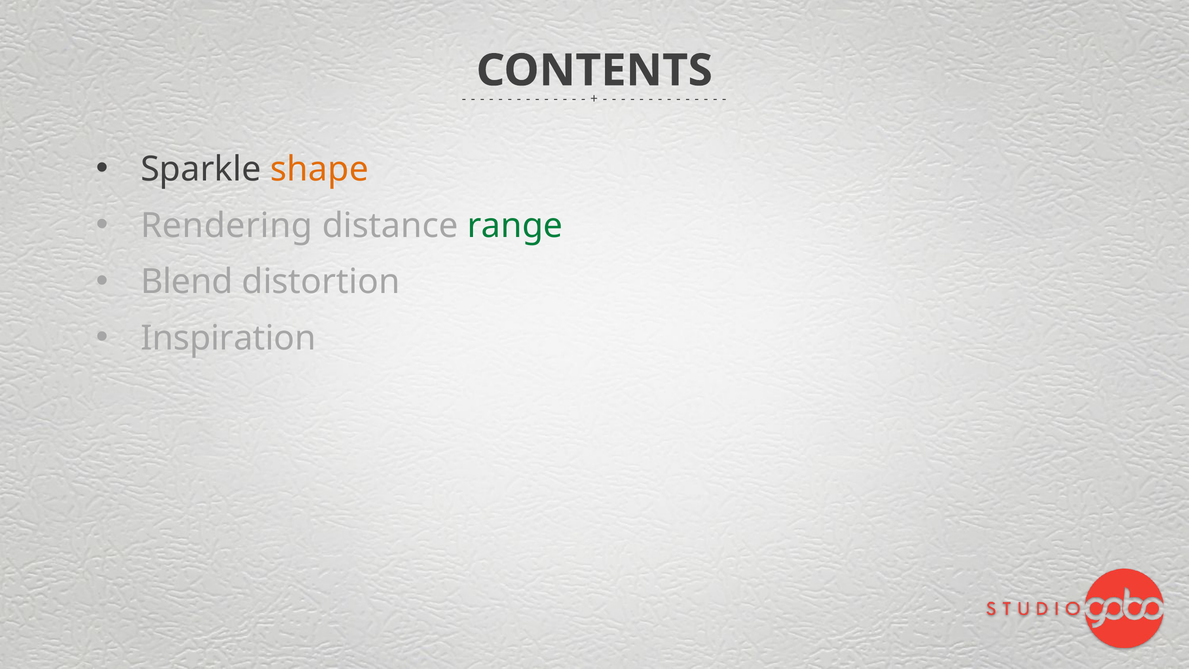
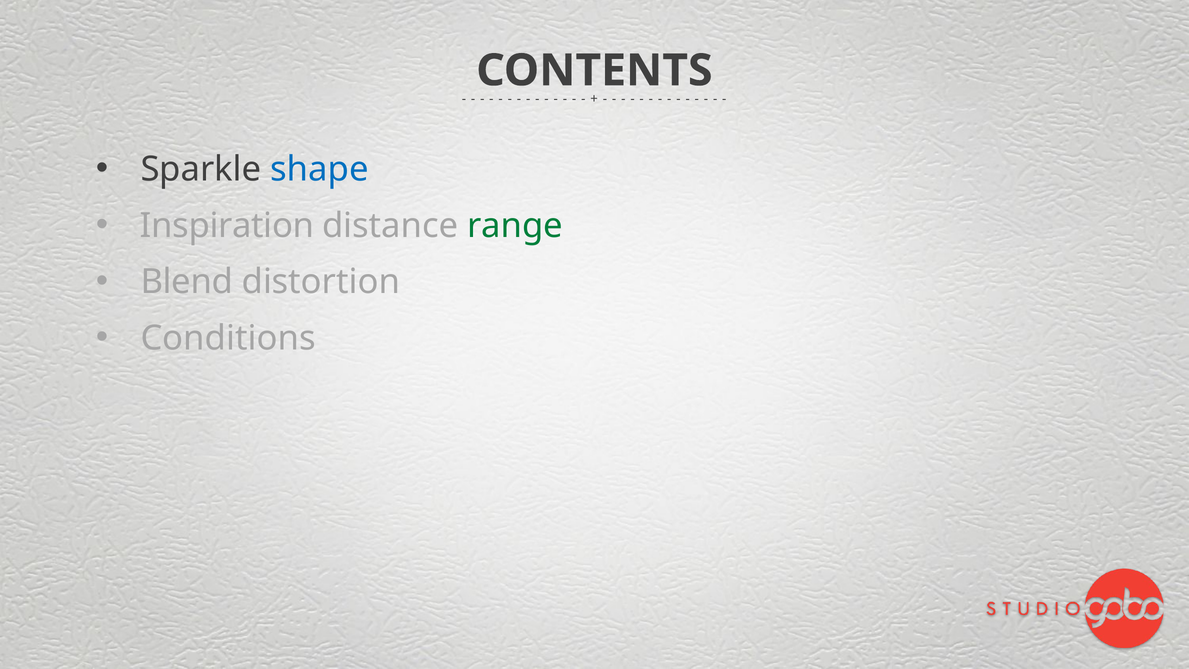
shape colour: orange -> blue (320, 169)
Rendering: Rendering -> Inspiration (227, 226)
Inspiration: Inspiration -> Conditions (228, 338)
